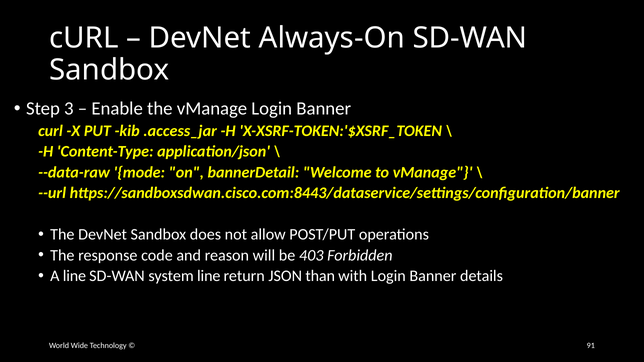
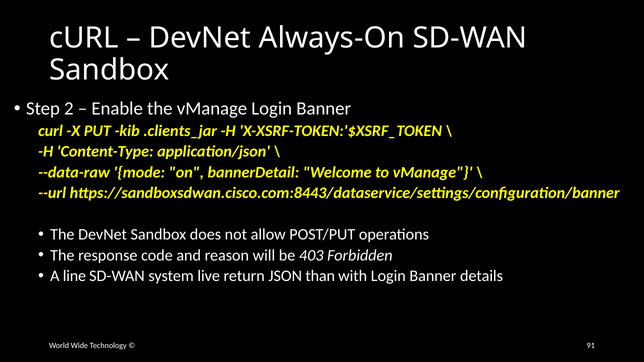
3: 3 -> 2 (69, 109)
.access_jar: .access_jar -> .clients_jar (180, 131)
system line: line -> live (209, 276)
